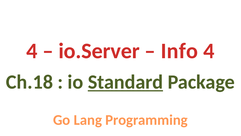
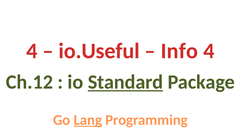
io.Server: io.Server -> io.Useful (99, 51)
Ch.18: Ch.18 -> Ch.12 (29, 82)
Lang underline: none -> present (88, 120)
